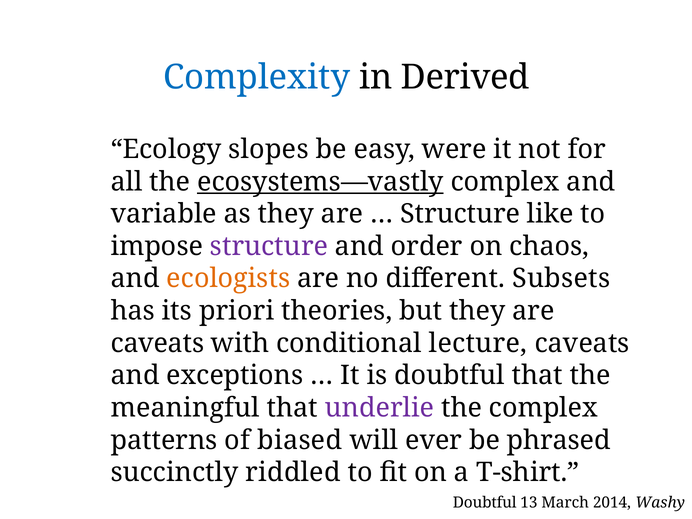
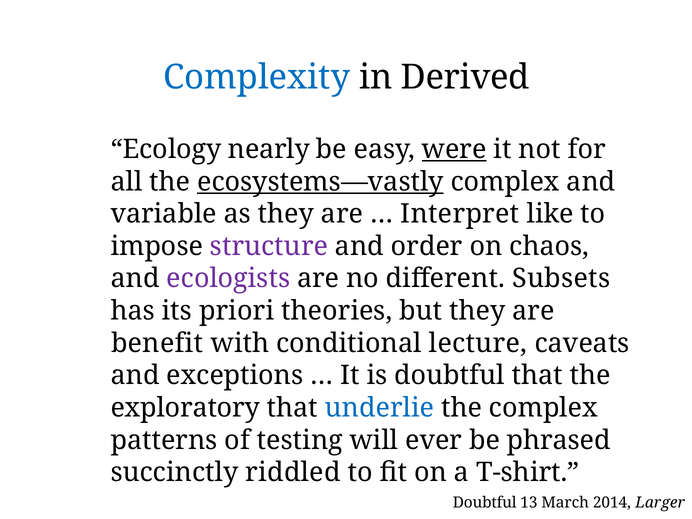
slopes: slopes -> nearly (269, 149)
were underline: none -> present (454, 149)
Structure: Structure -> Interpret (460, 214)
ecologists colour: orange -> purple (228, 279)
caveats: caveats -> benefit (157, 343)
meaningful: meaningful -> exploratory (185, 408)
underlie colour: purple -> blue (380, 408)
biased: biased -> testing (300, 440)
Washy: Washy -> Larger (660, 503)
